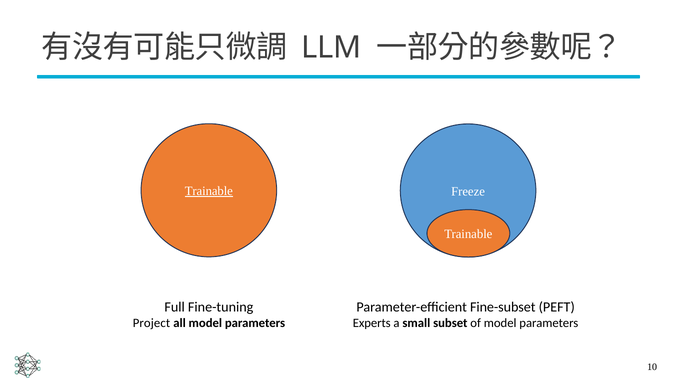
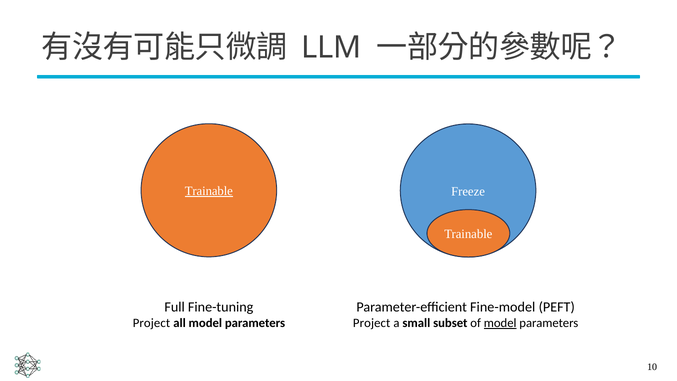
Fine-subset: Fine-subset -> Fine-model (503, 307)
Experts: Experts -> Project (372, 323)
model underline: none -> present (500, 323)
